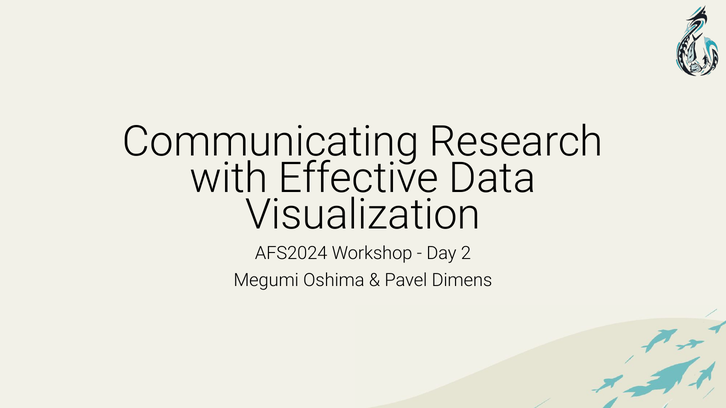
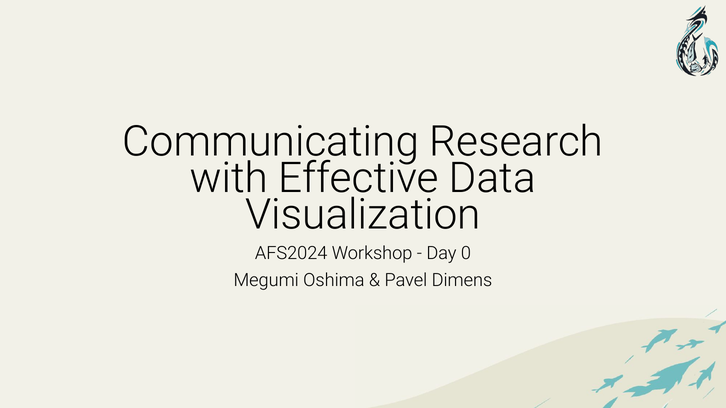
2: 2 -> 0 (466, 254)
